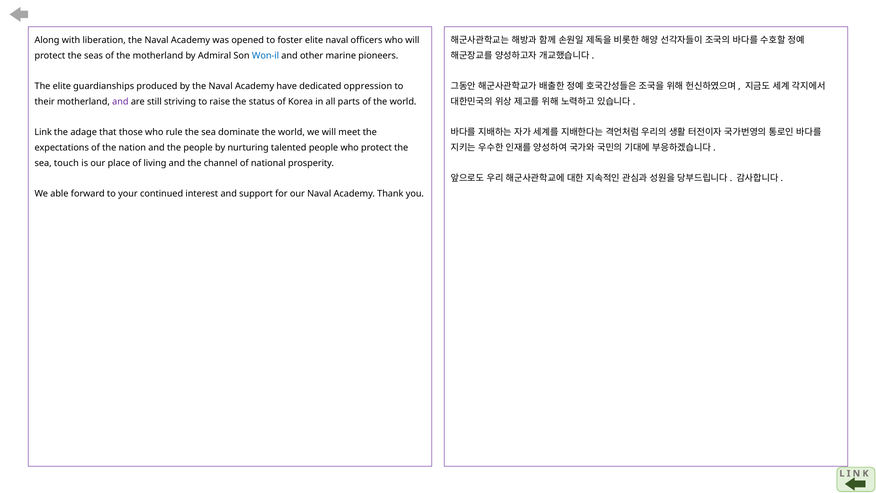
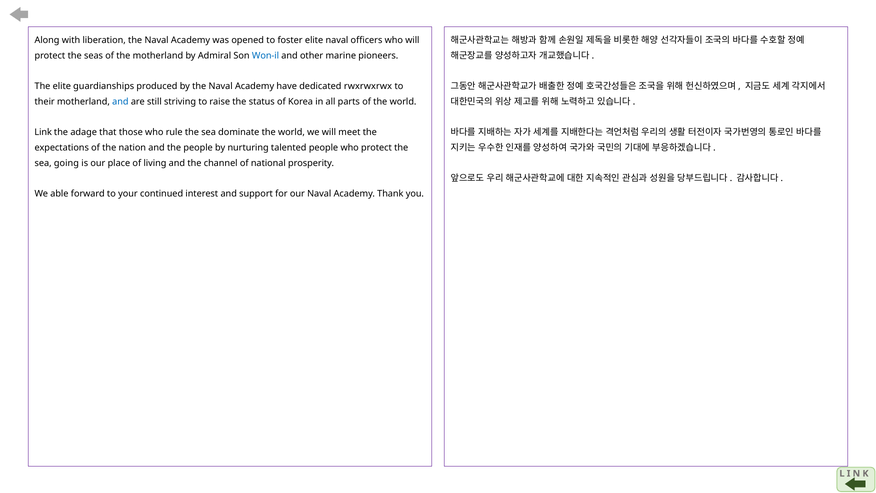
oppression: oppression -> rwxrwxrwx (368, 86)
and colour: purple -> blue (120, 102)
touch: touch -> going (66, 163)
